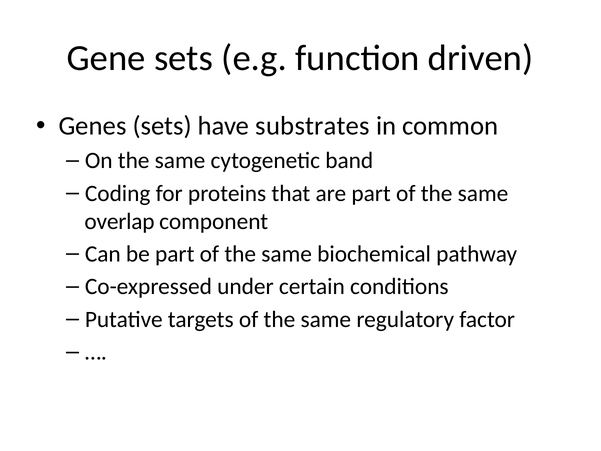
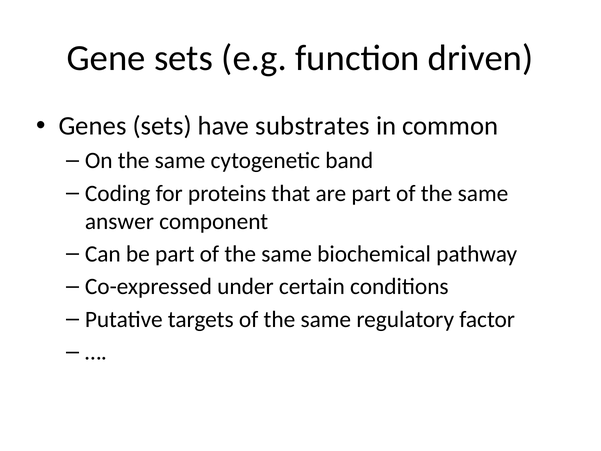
overlap: overlap -> answer (119, 221)
